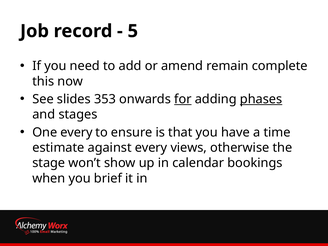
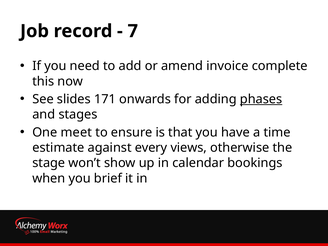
5: 5 -> 7 (133, 31)
remain: remain -> invoice (227, 66)
353: 353 -> 171 (105, 99)
for underline: present -> none (183, 99)
One every: every -> meet (76, 132)
